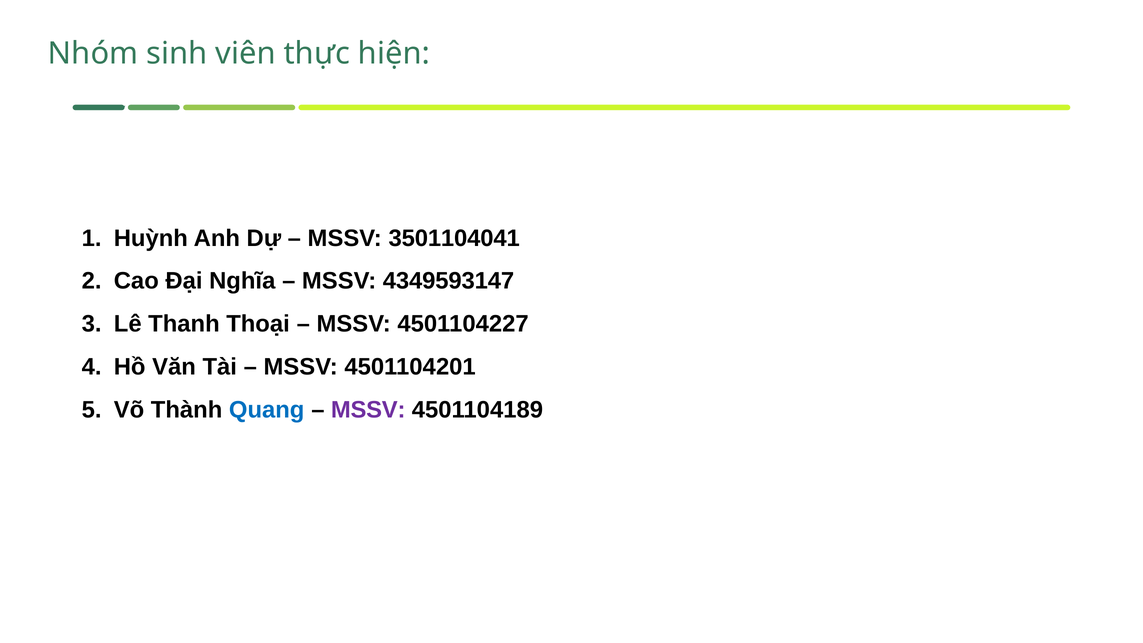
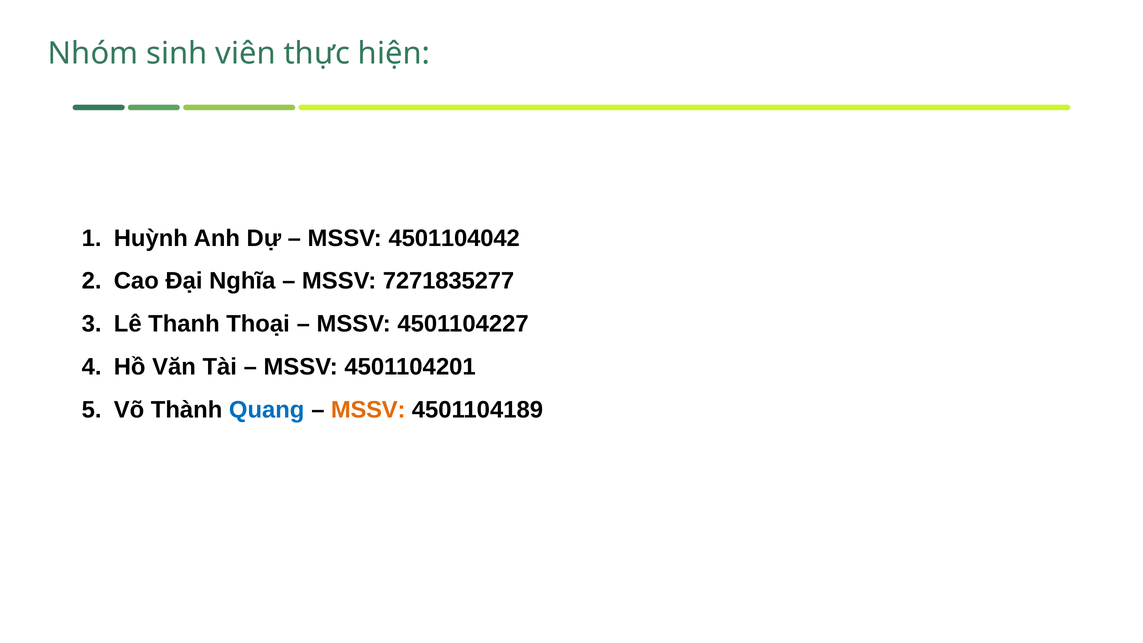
3501104041: 3501104041 -> 4501104042 (454, 238)
4349593147: 4349593147 -> 7271835277 (449, 281)
MSSV colour: purple -> orange (368, 410)
